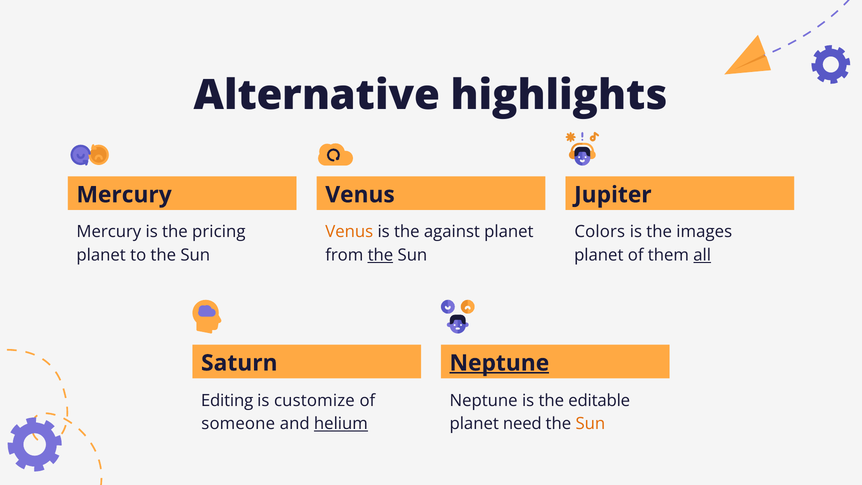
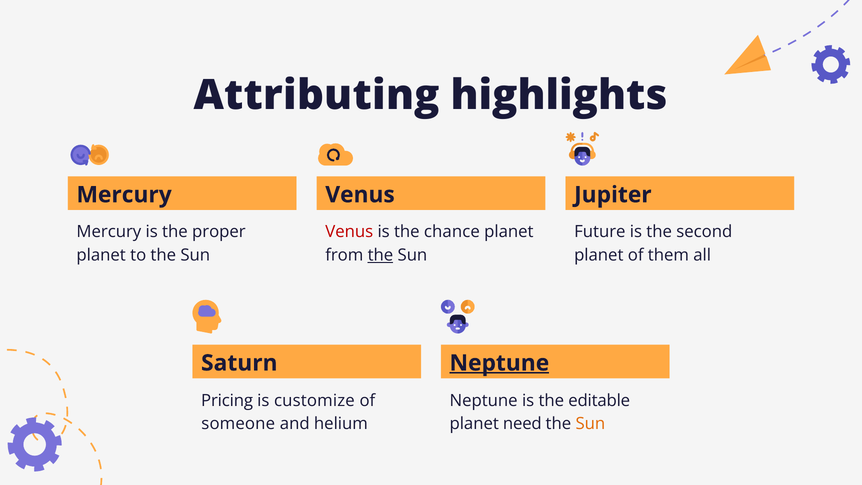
Alternative: Alternative -> Attributing (317, 96)
pricing: pricing -> proper (219, 232)
Venus colour: orange -> red (349, 232)
against: against -> chance (452, 232)
Colors: Colors -> Future (600, 232)
images: images -> second (704, 232)
all underline: present -> none (702, 255)
Editing: Editing -> Pricing (227, 401)
helium underline: present -> none (341, 424)
